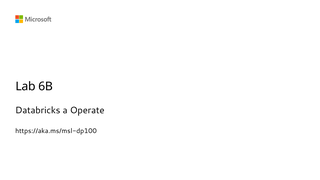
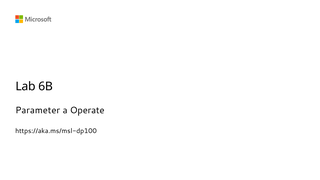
Databricks: Databricks -> Parameter (38, 110)
